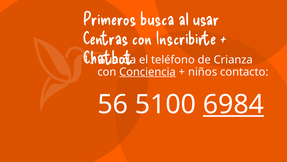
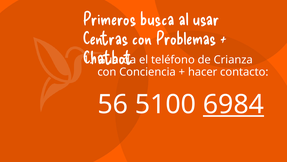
Inscribirte: Inscribirte -> Problemas (186, 39)
Conciencia underline: present -> none (148, 72)
niños: niños -> hacer (203, 72)
